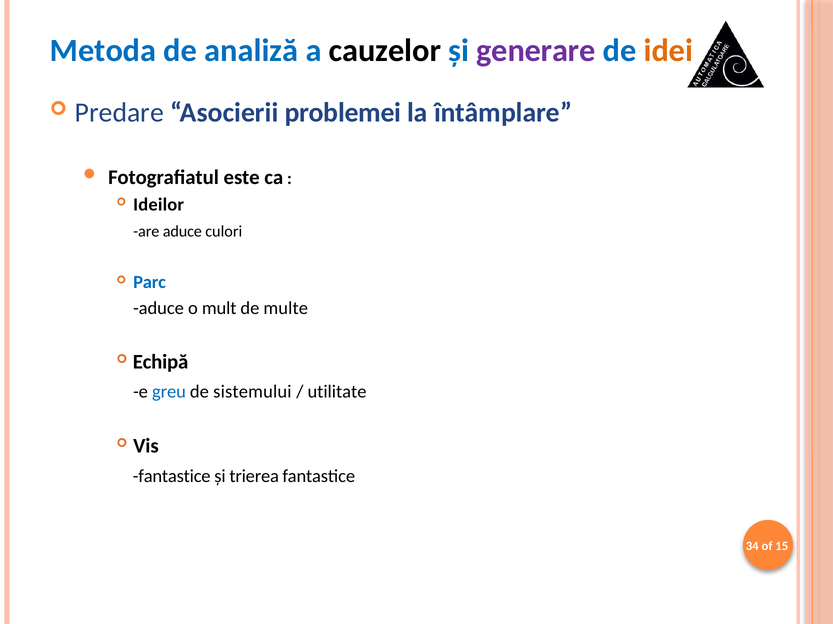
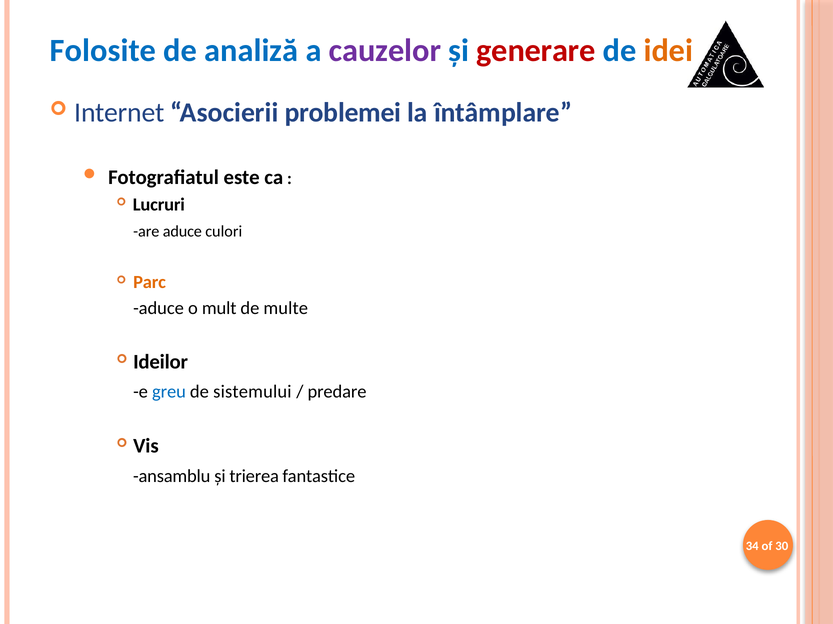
Metoda: Metoda -> Folosite (103, 51)
cauzelor colour: black -> purple (385, 51)
generare colour: purple -> red (536, 51)
Predare: Predare -> Internet (119, 113)
Ideilor: Ideilor -> Lucruri (159, 205)
Parc colour: blue -> orange (150, 283)
Echipă: Echipă -> Ideilor (161, 362)
utilitate: utilitate -> predare (337, 392)
fantastice: fantastice -> ansamblu (172, 476)
15: 15 -> 30 (782, 547)
